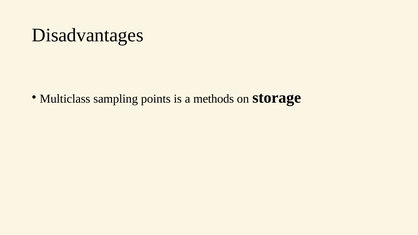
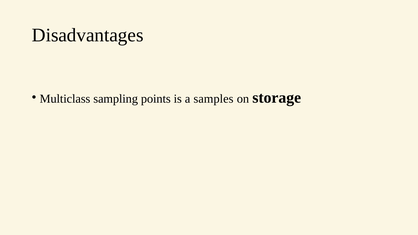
methods: methods -> samples (214, 99)
